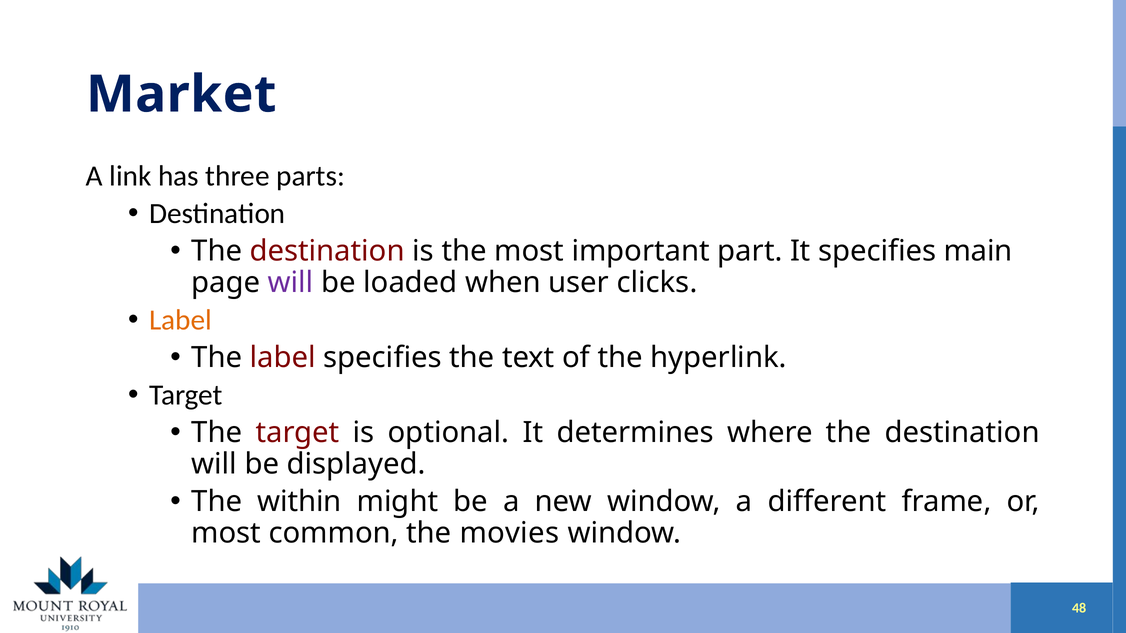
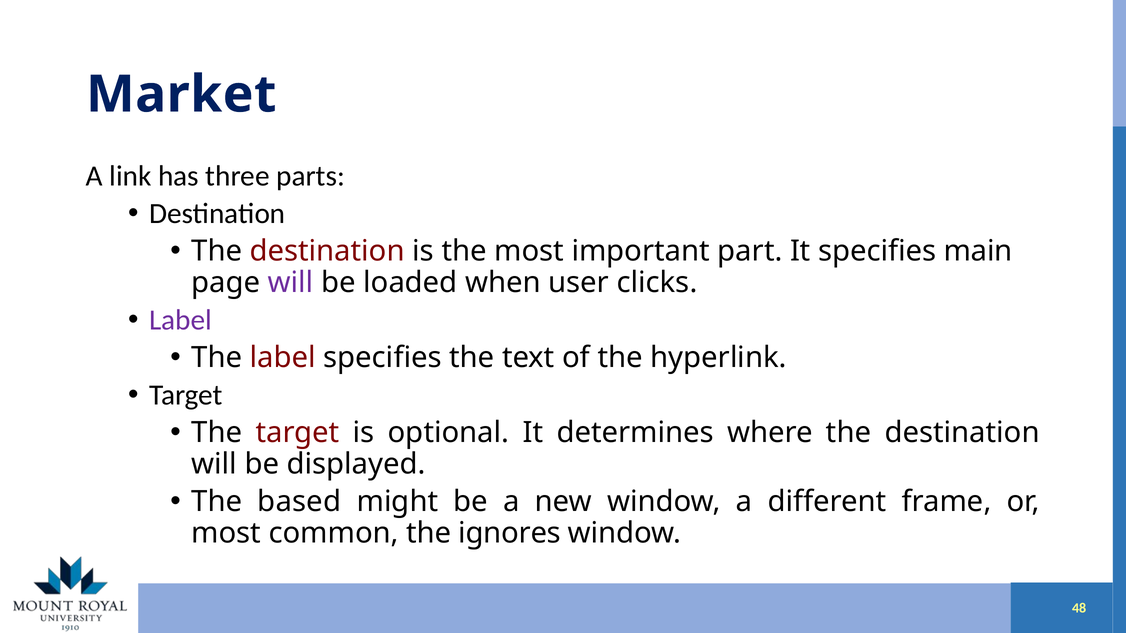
Label colour: orange -> purple (181, 320)
within: within -> based (299, 502)
movies: movies -> ignores (510, 533)
